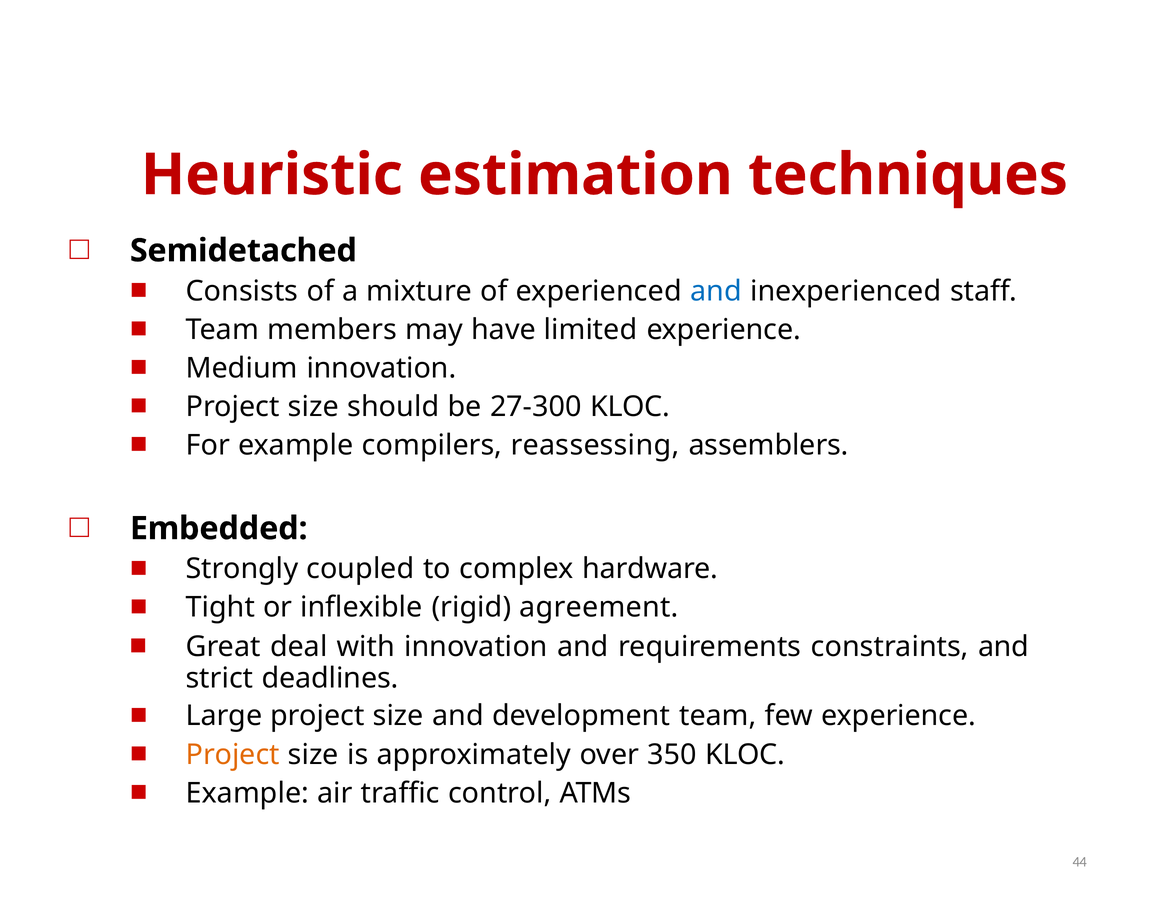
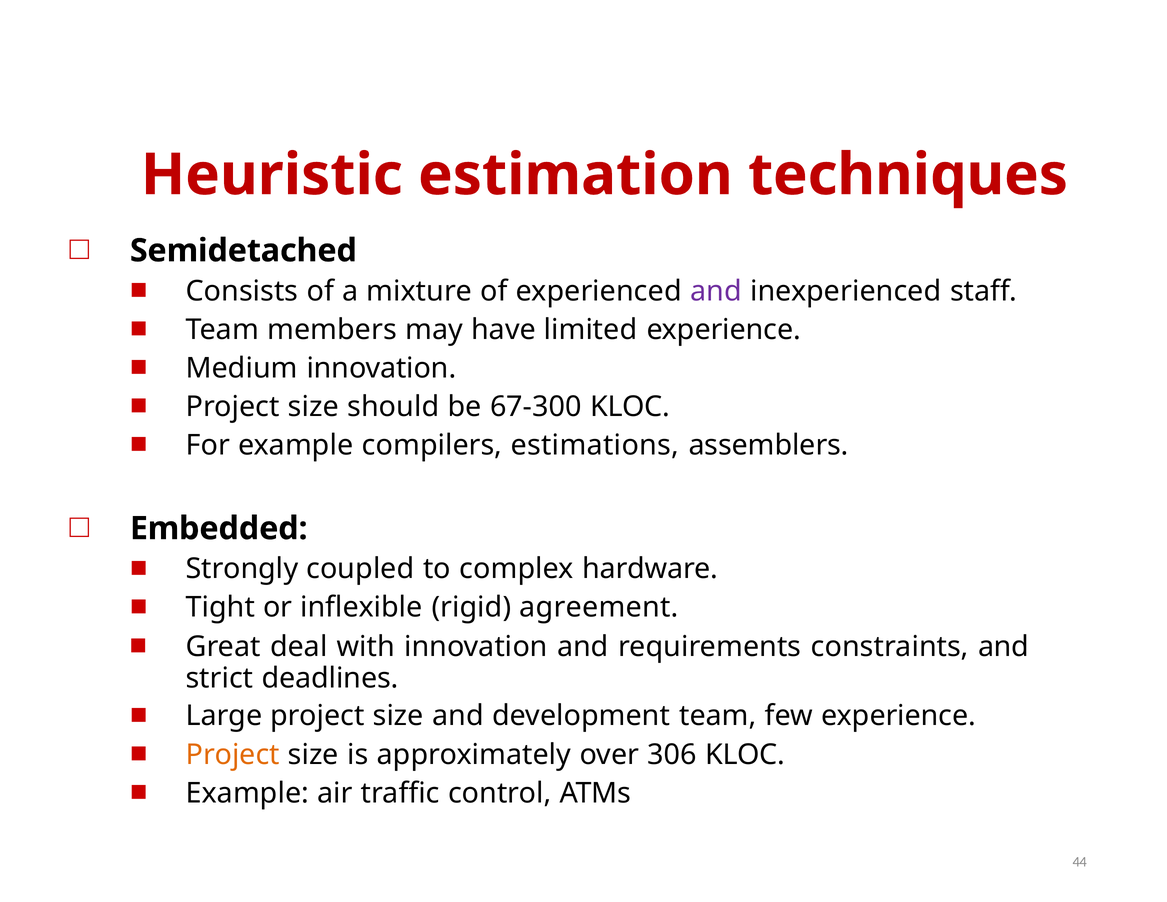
and colour: blue -> purple (716, 291)
27-300: 27-300 -> 67-300 (536, 407)
reassessing: reassessing -> estimations (595, 445)
350: 350 -> 306 (672, 754)
